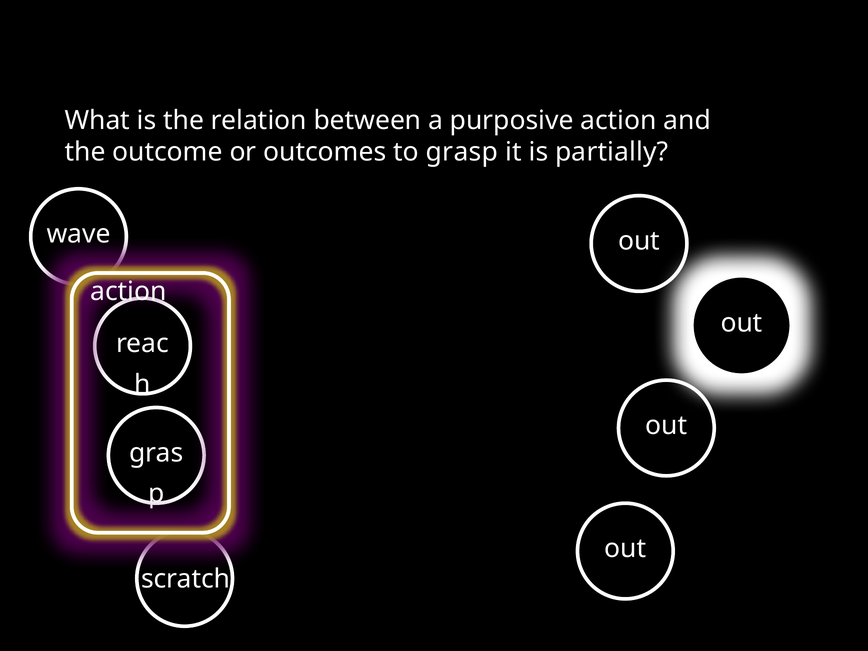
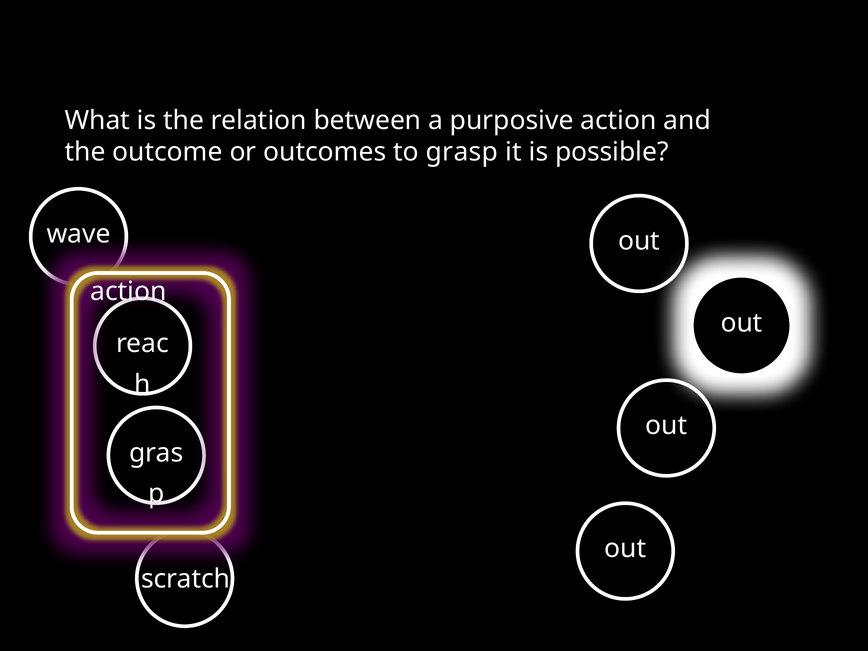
partially: partially -> possible (612, 152)
